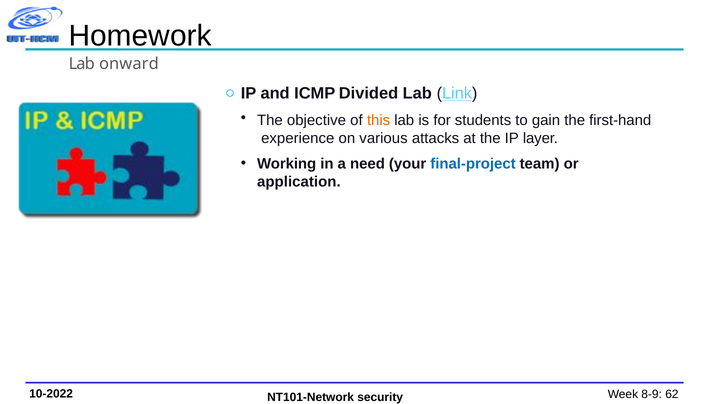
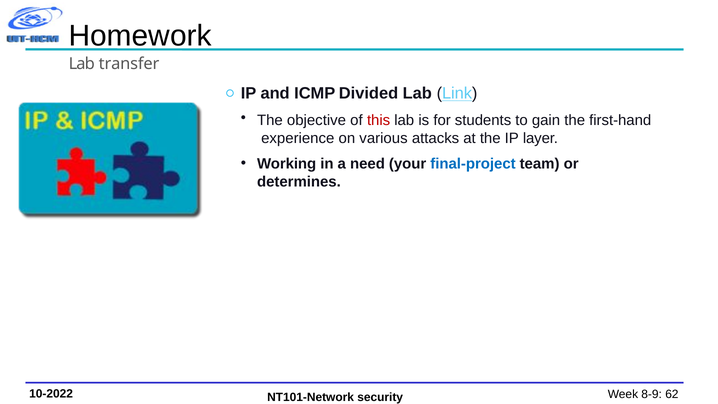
onward: onward -> transfer (129, 64)
this colour: orange -> red (379, 120)
application: application -> determines (299, 182)
